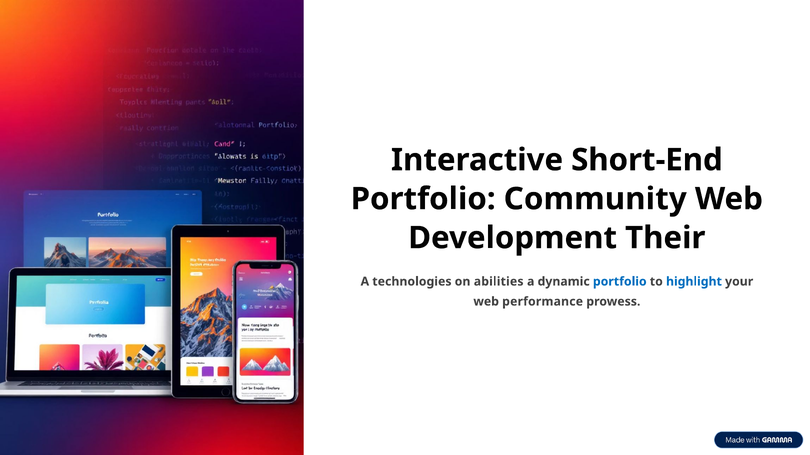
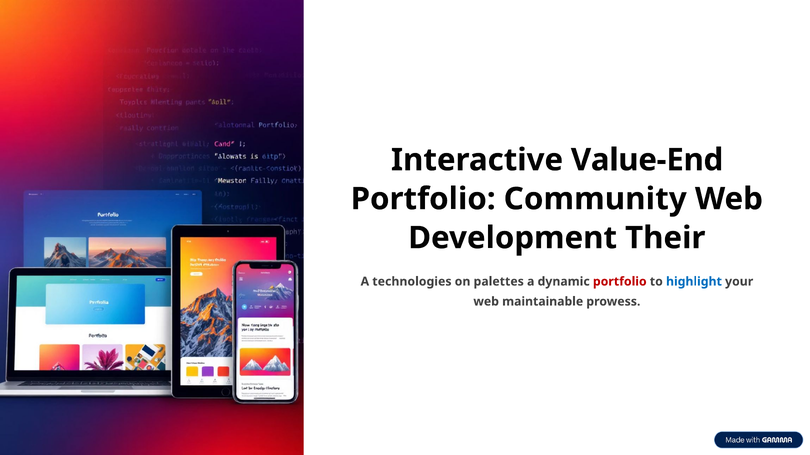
Short-End: Short-End -> Value-End (647, 160)
abilities: abilities -> palettes (499, 282)
portfolio colour: blue -> red (620, 282)
performance: performance -> maintainable (543, 302)
